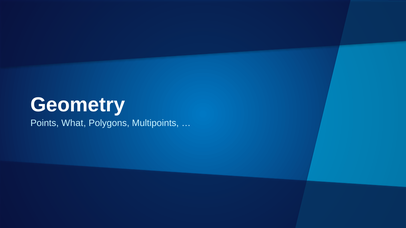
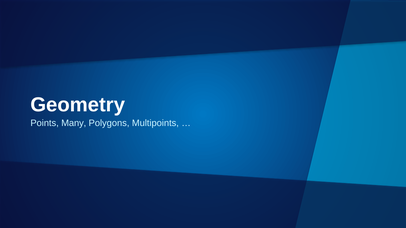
What: What -> Many (74, 123)
